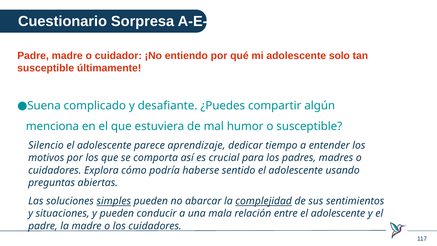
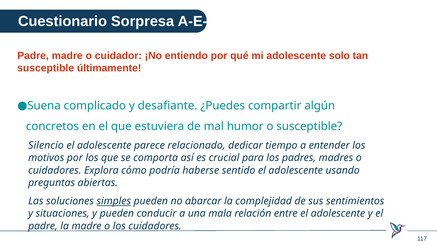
menciona: menciona -> concretos (52, 126)
aprendizaje: aprendizaje -> relacionado (196, 145)
complejidad underline: present -> none (264, 201)
